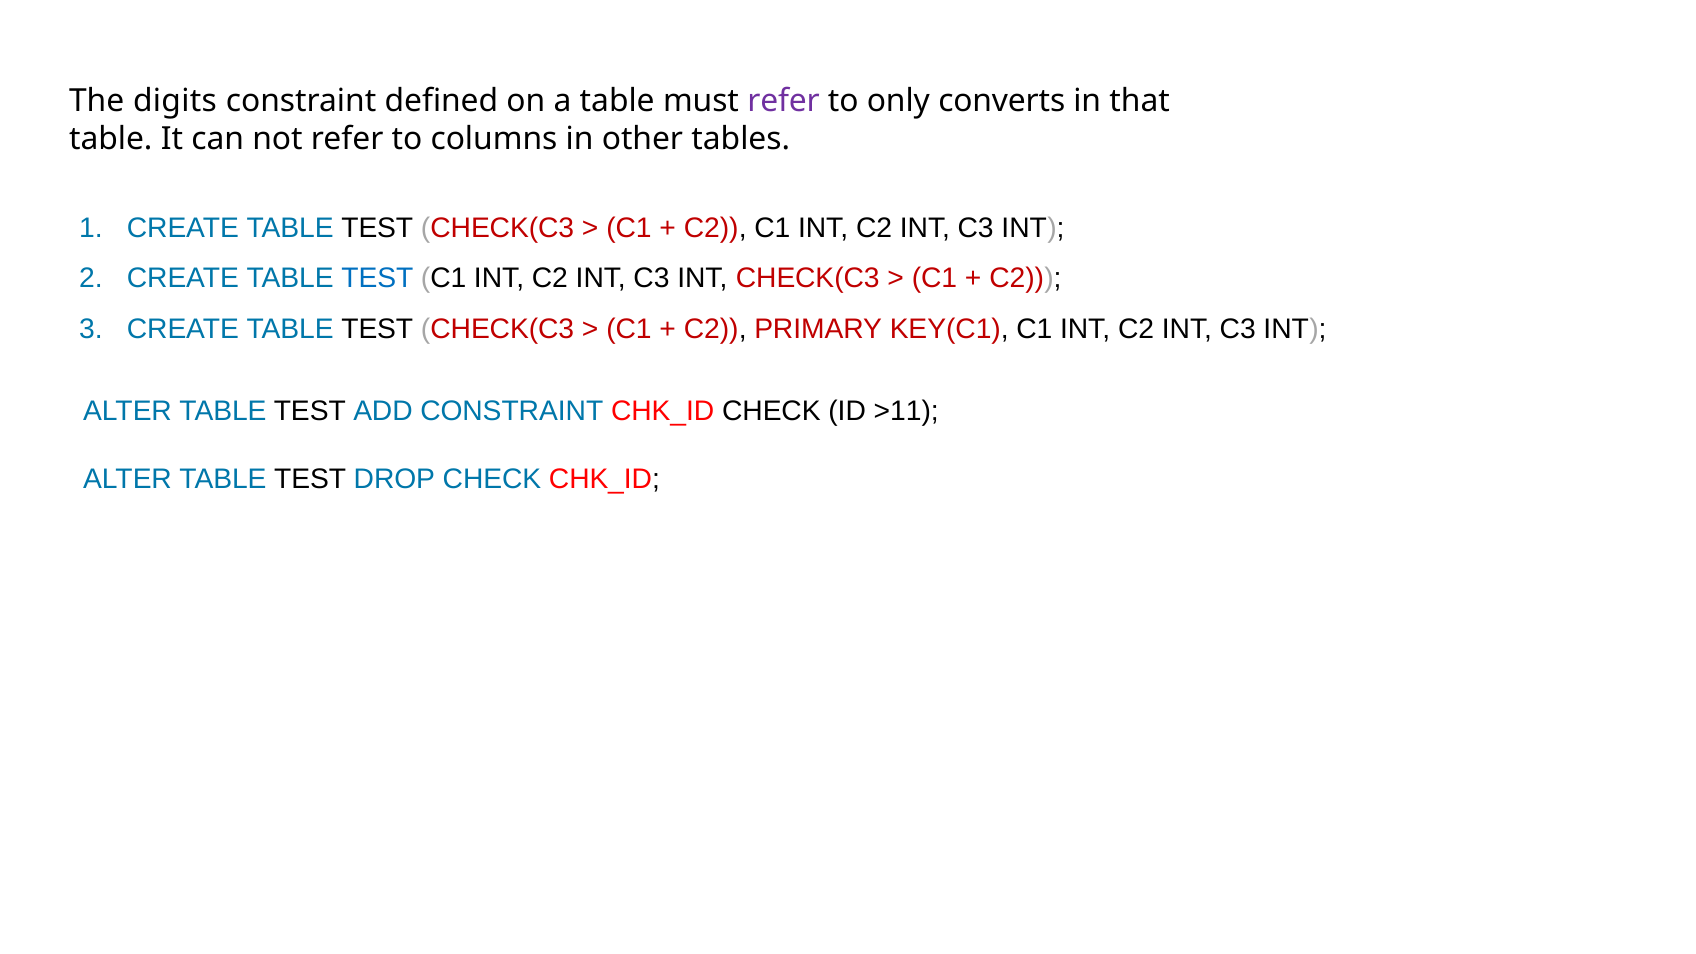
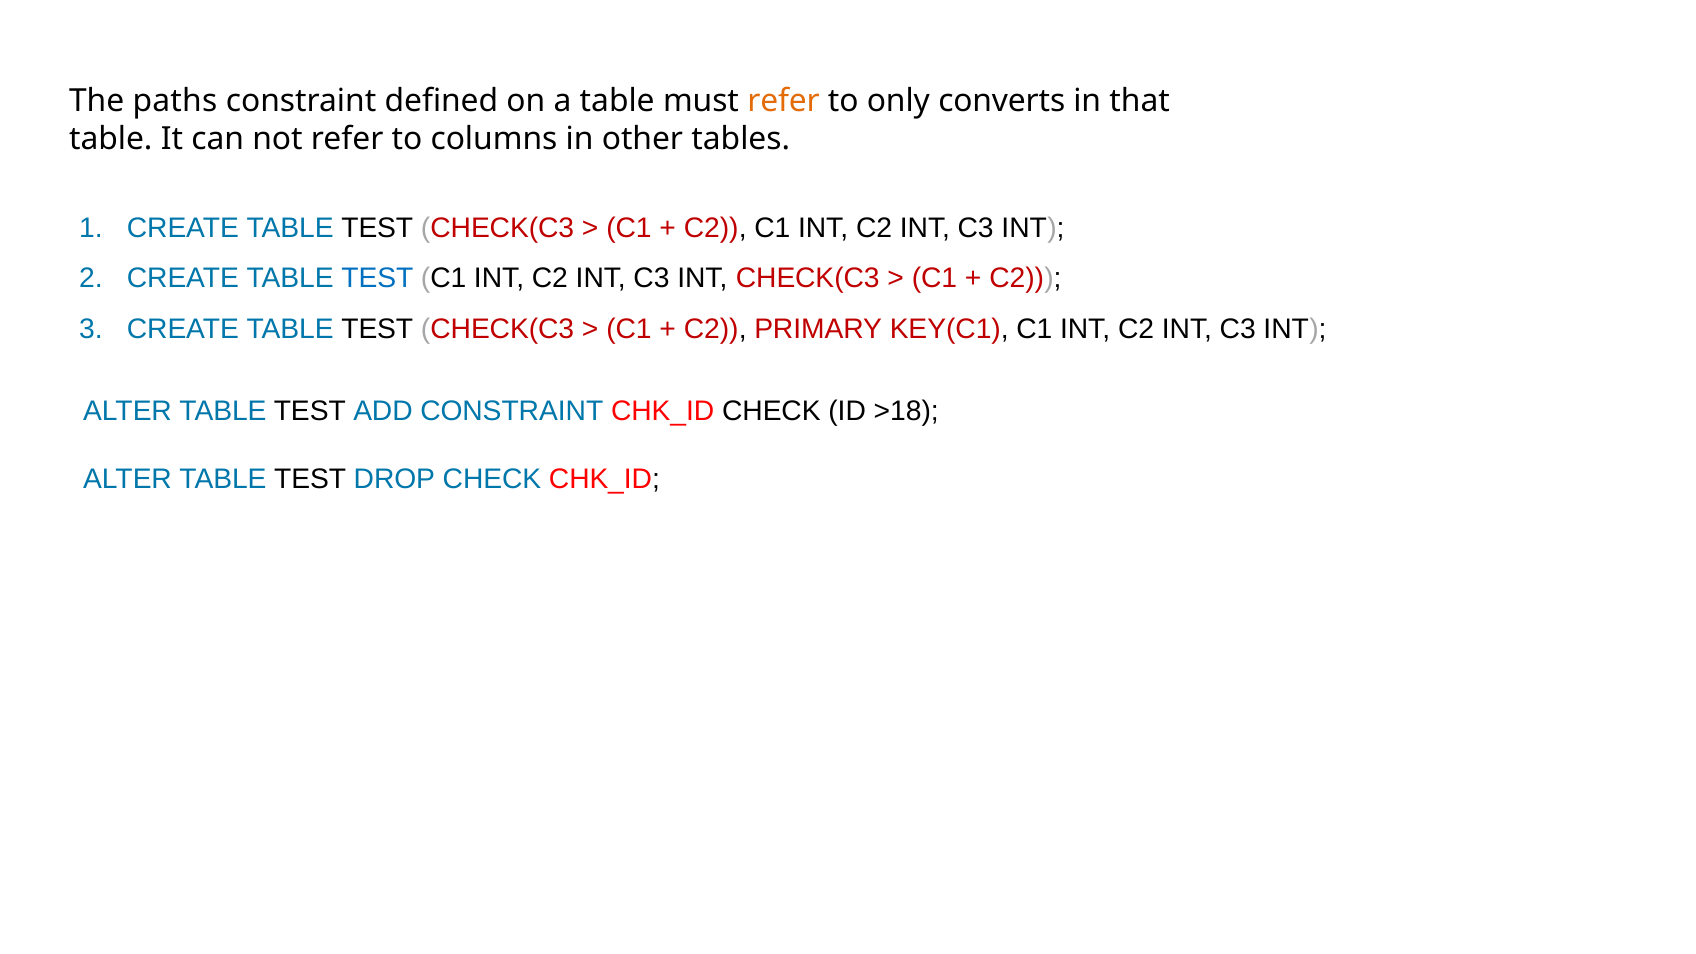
digits: digits -> paths (175, 101)
refer colour: purple -> orange (784, 101)
>11: >11 -> >18 (906, 411)
